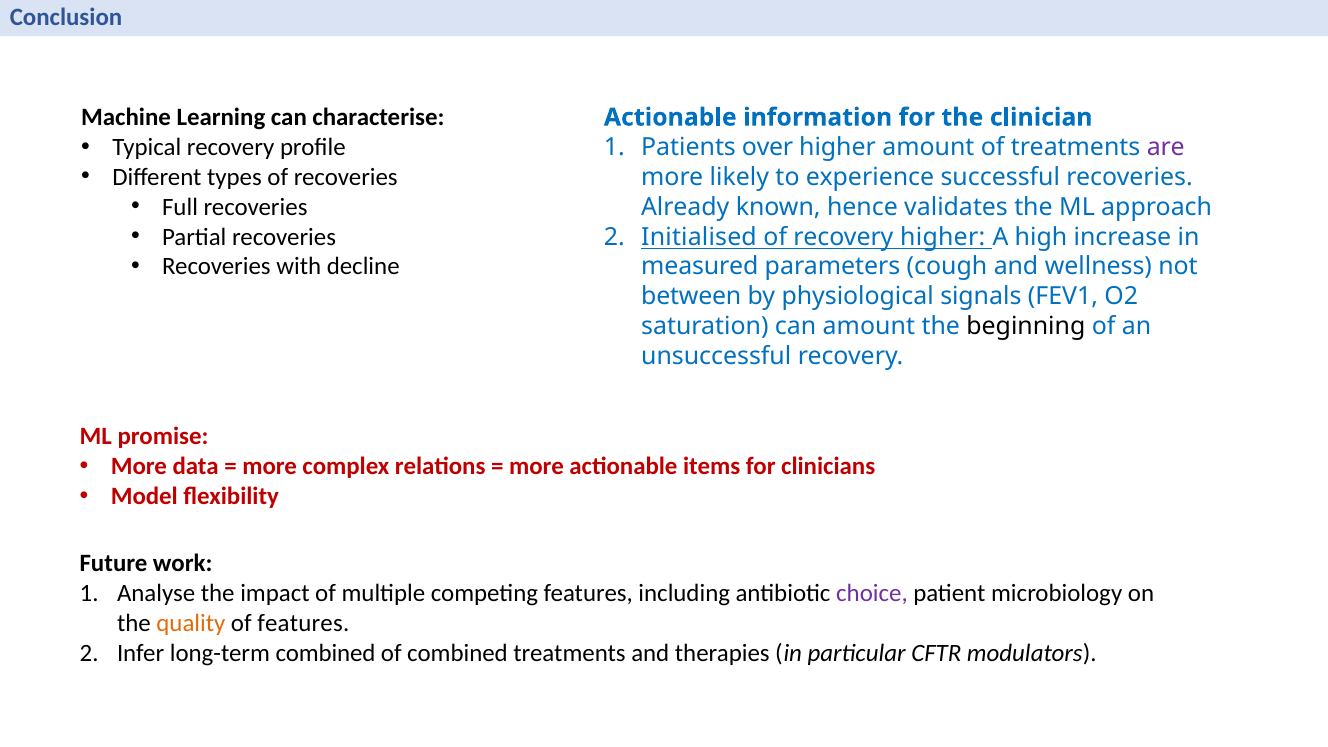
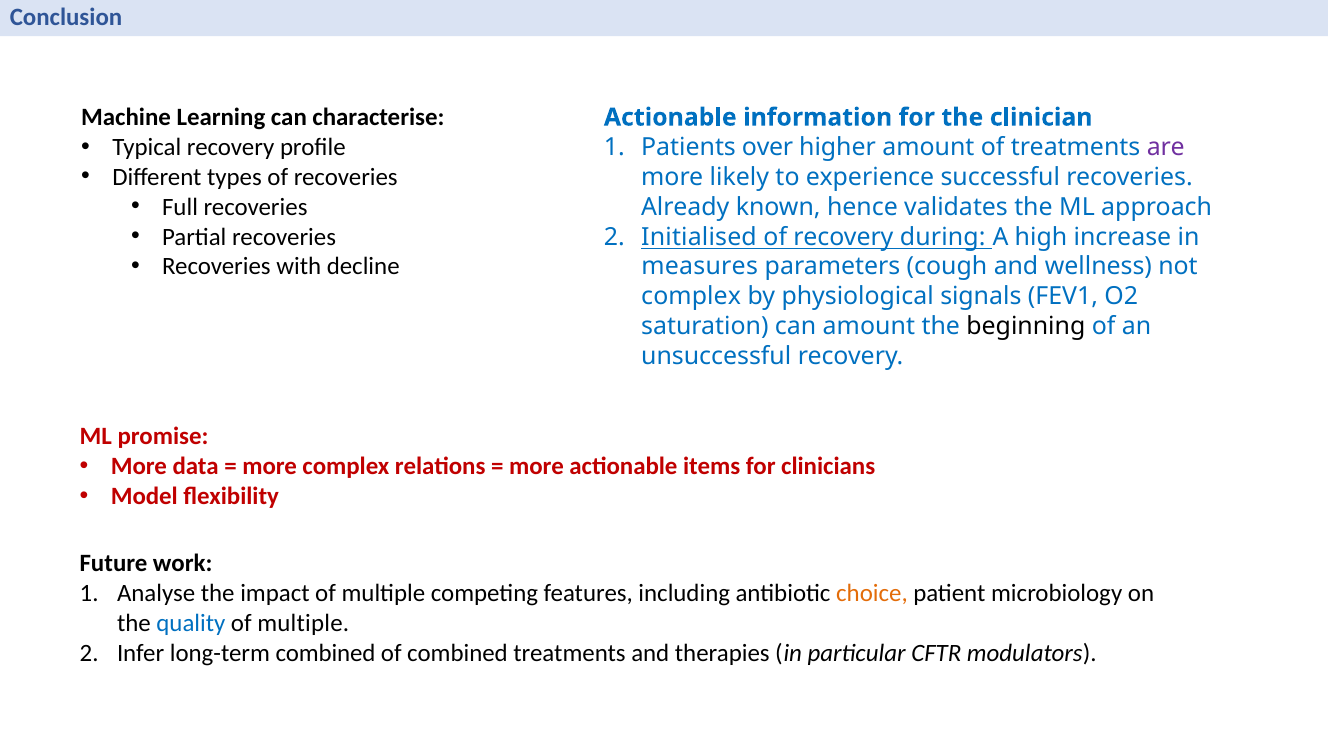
recovery higher: higher -> during (943, 237)
measured: measured -> measures (700, 267)
between: between -> complex (691, 297)
choice colour: purple -> orange (872, 593)
quality colour: orange -> blue (191, 623)
features: features -> multiple (303, 623)
